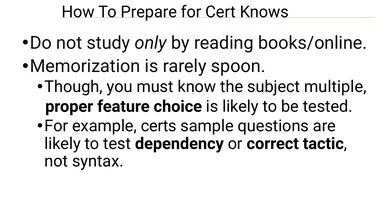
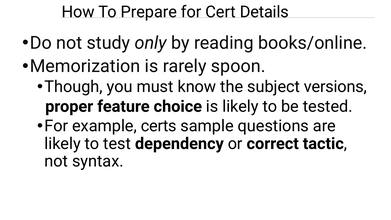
Knows: Knows -> Details (264, 12)
multiple: multiple -> versions (335, 87)
